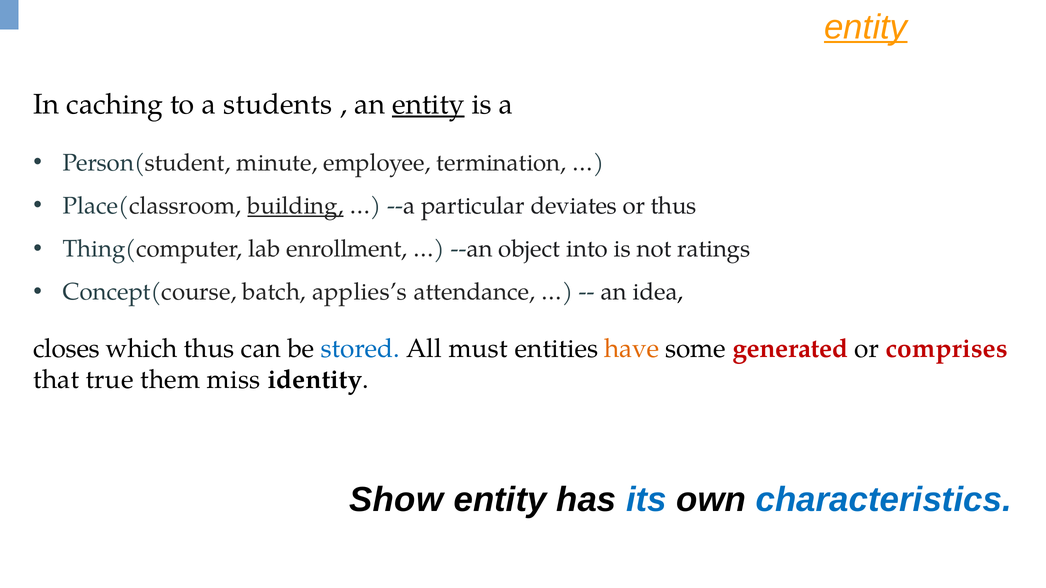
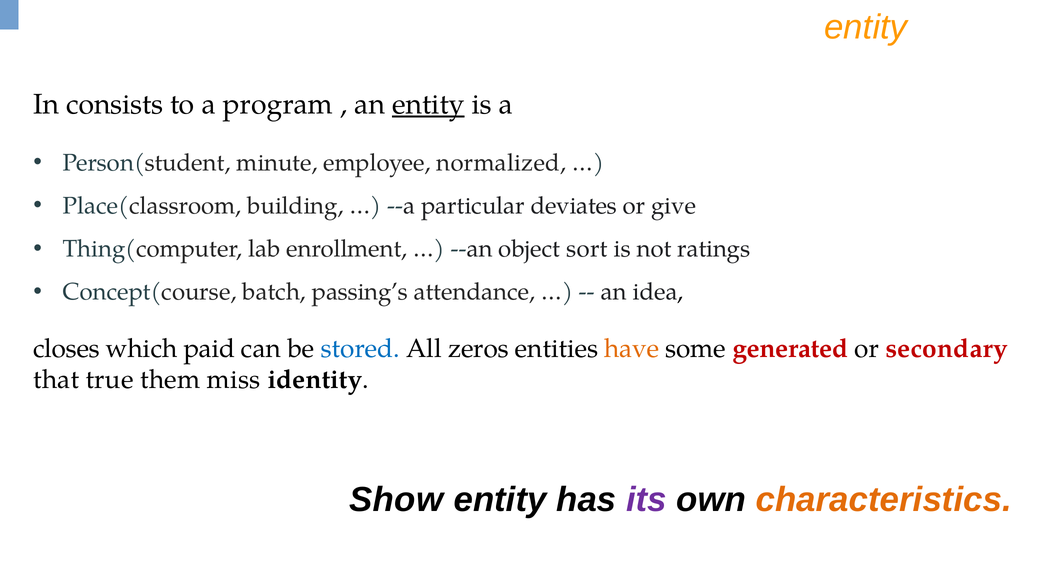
entity underline: present -> none (866, 27)
caching: caching -> consists (115, 104)
students: students -> program (278, 104)
termination: termination -> normalized (501, 163)
building underline: present -> none (296, 206)
or thus: thus -> give (674, 206)
into: into -> sort (587, 249)
applies’s: applies’s -> passing’s (360, 292)
which thus: thus -> paid (209, 349)
must: must -> zeros (478, 349)
comprises: comprises -> secondary (947, 349)
its colour: blue -> purple (646, 500)
characteristics colour: blue -> orange (884, 500)
